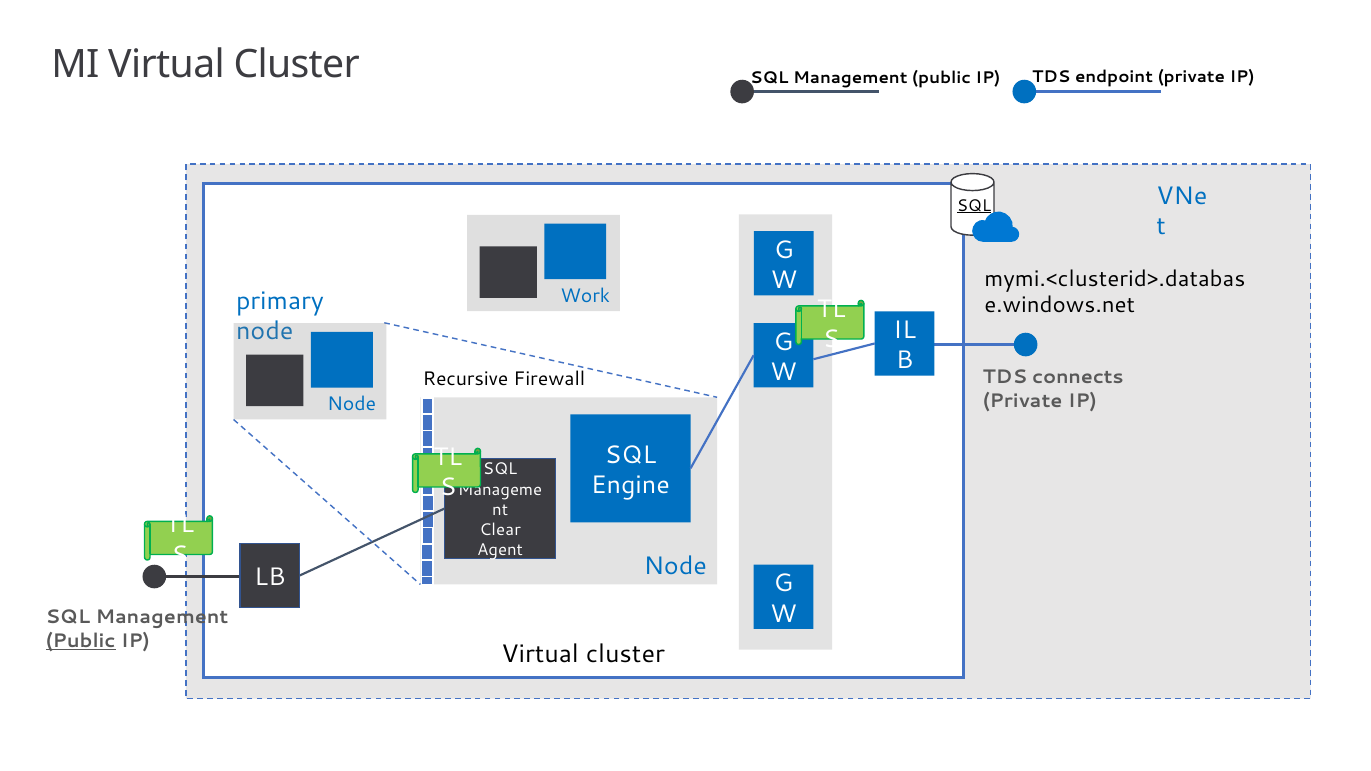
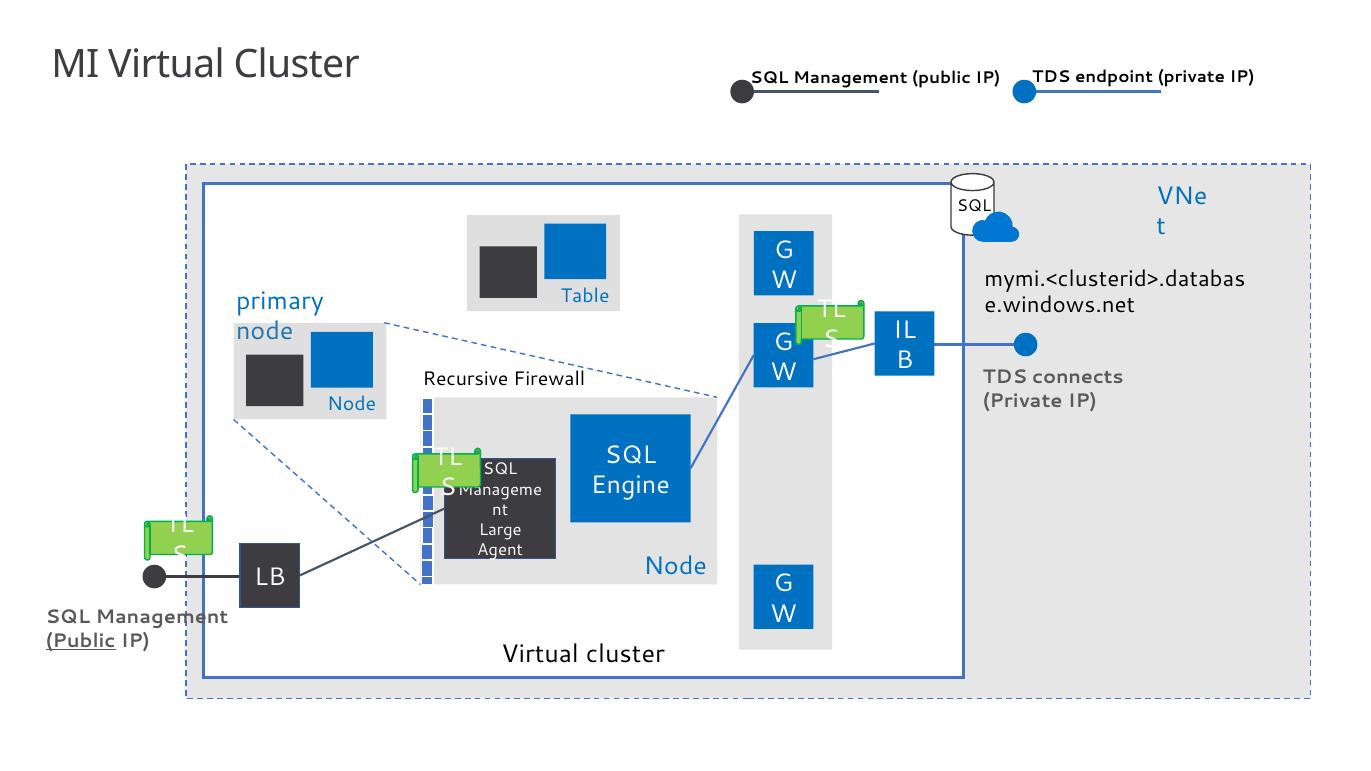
SQL underline: present -> none (974, 206)
Work: Work -> Table (585, 296)
Clear: Clear -> Large (500, 530)
